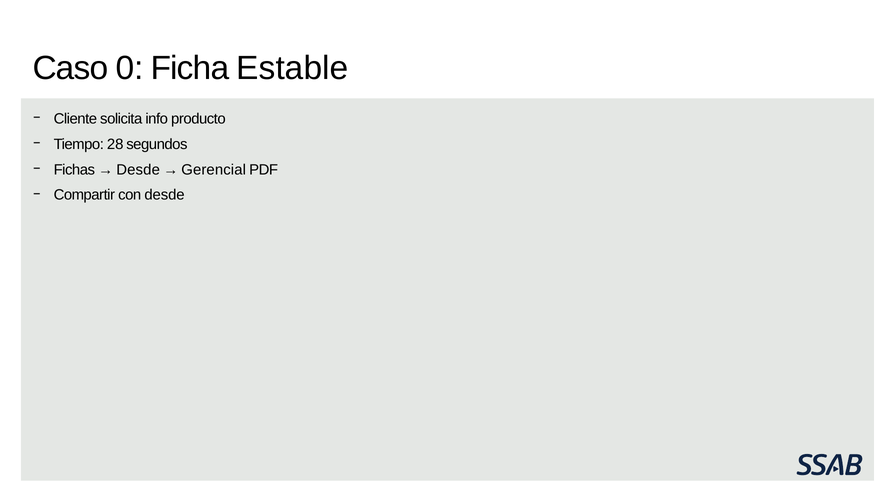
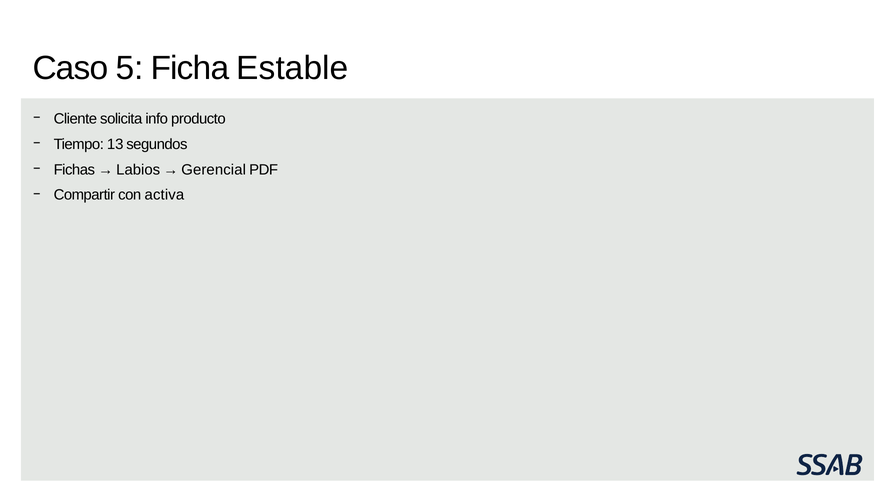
0: 0 -> 5 (130, 68)
28: 28 -> 13 (115, 144)
Desde: Desde -> Labios (138, 170)
con desde: desde -> activa (164, 195)
